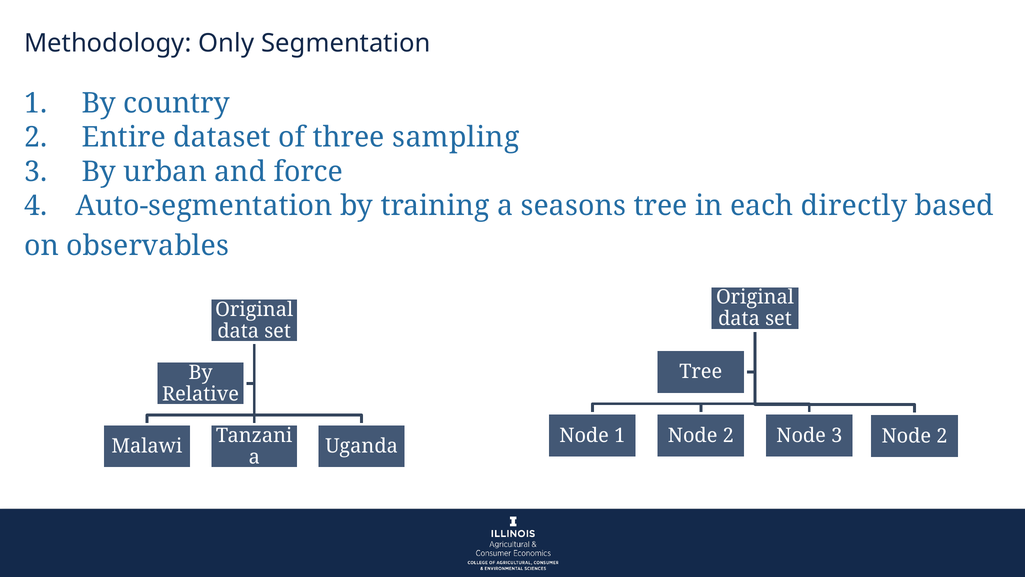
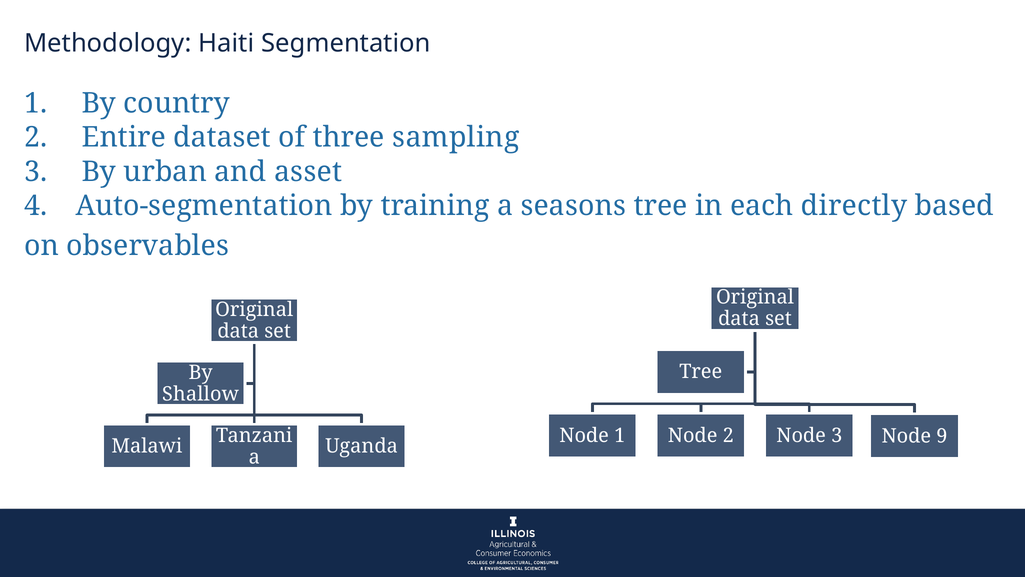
Only: Only -> Haiti (226, 43)
force: force -> asset (308, 172)
Relative: Relative -> Shallow (200, 394)
2: 2 -> 9 (942, 436)
